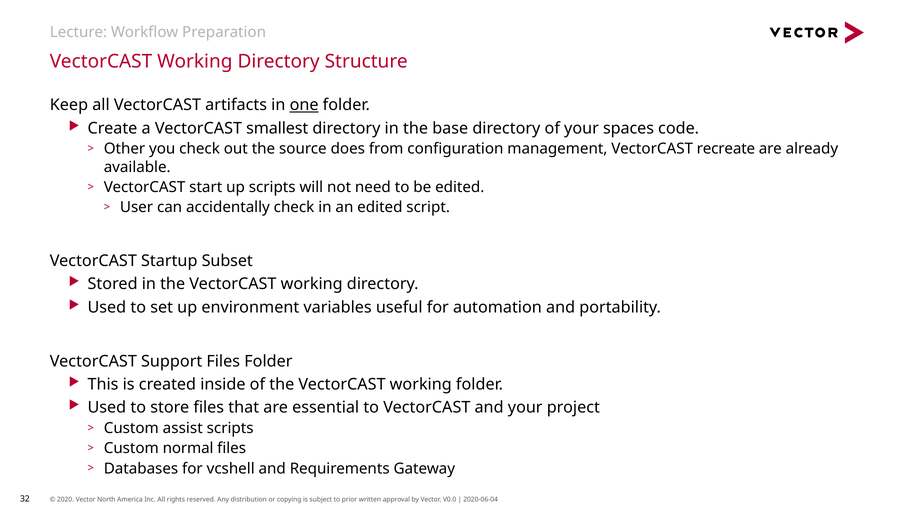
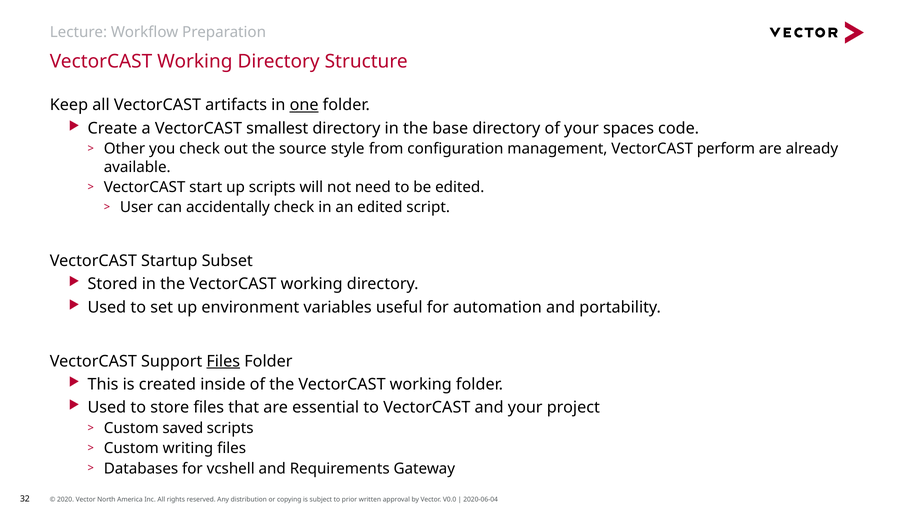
does: does -> style (348, 149)
recreate: recreate -> perform (726, 149)
Files underline: none -> present (223, 362)
assist: assist -> saved (183, 429)
normal: normal -> writing (188, 449)
